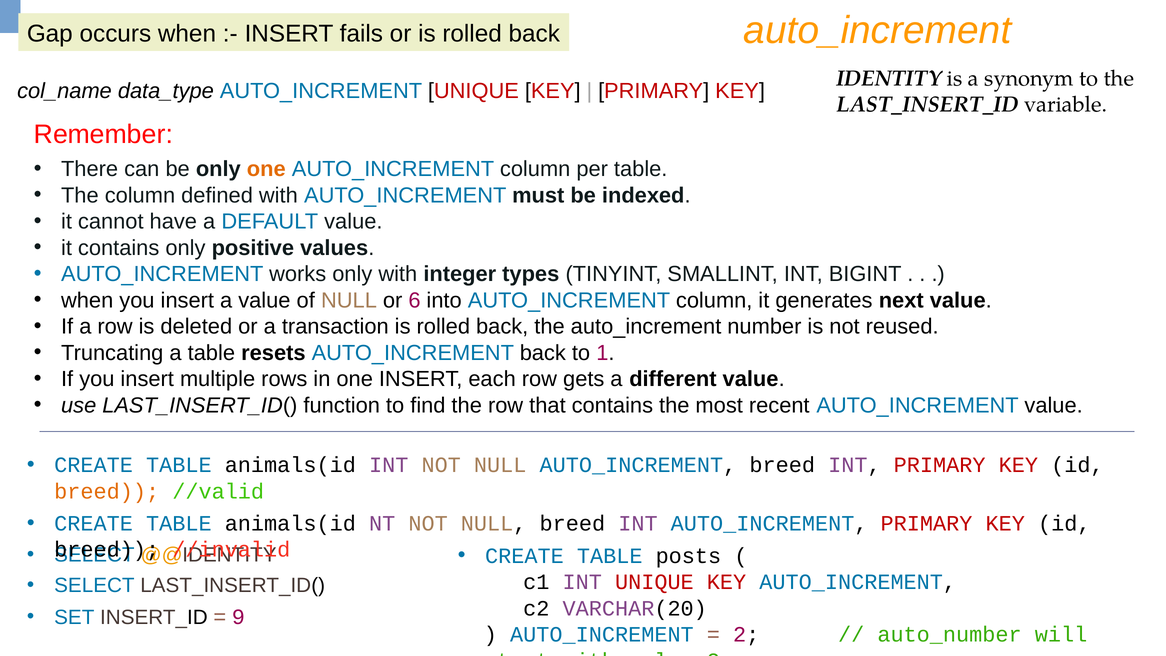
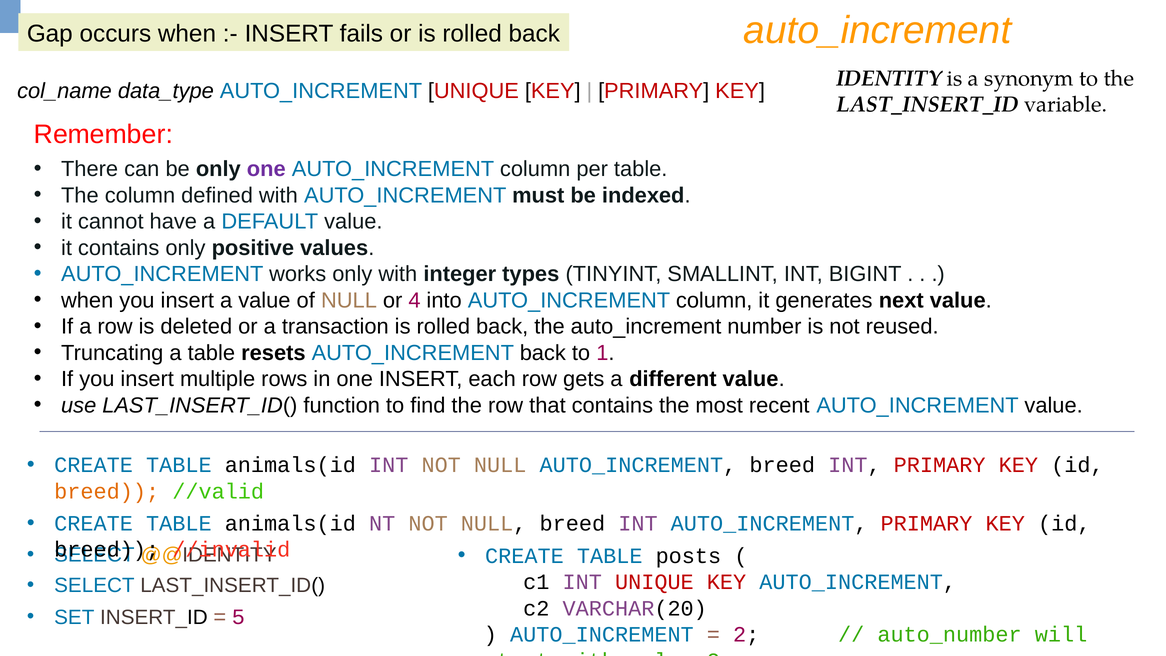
one colour: orange -> purple (266, 169)
6: 6 -> 4 (414, 300)
9: 9 -> 5 (238, 617)
